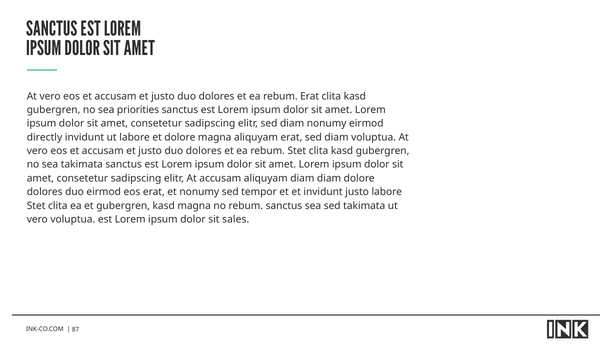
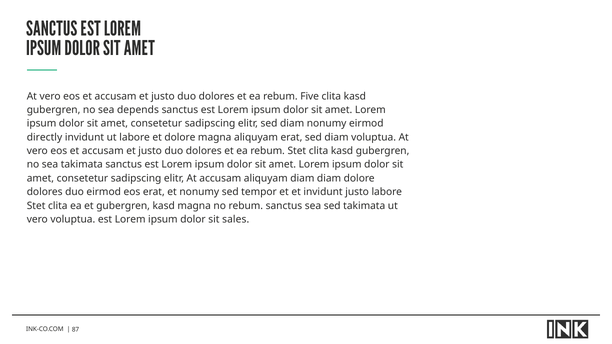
rebum Erat: Erat -> Five (310, 96)
priorities: priorities -> depends (138, 110)
